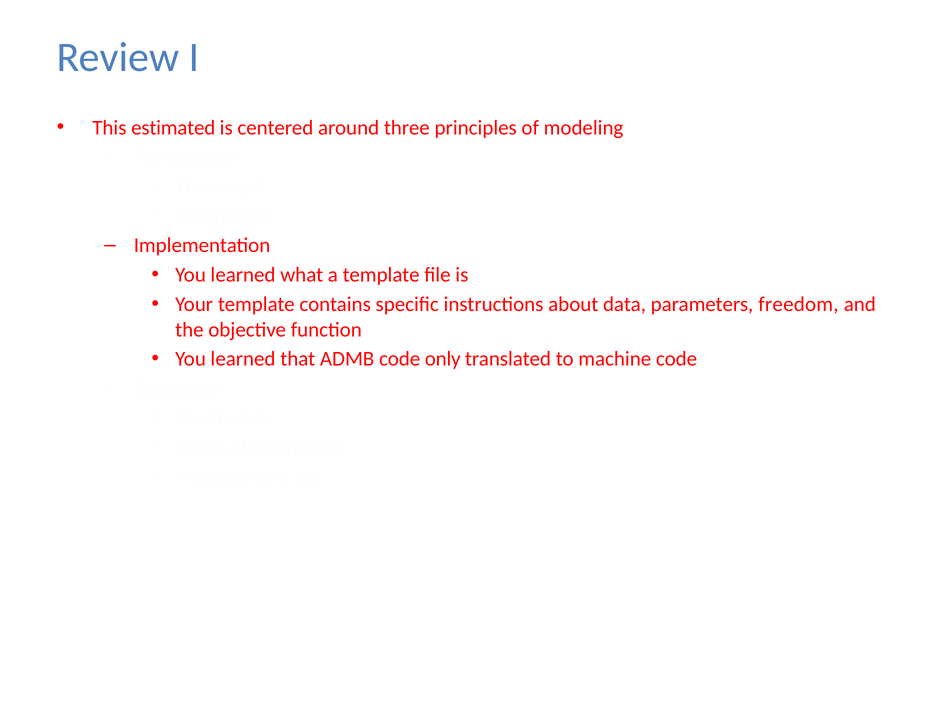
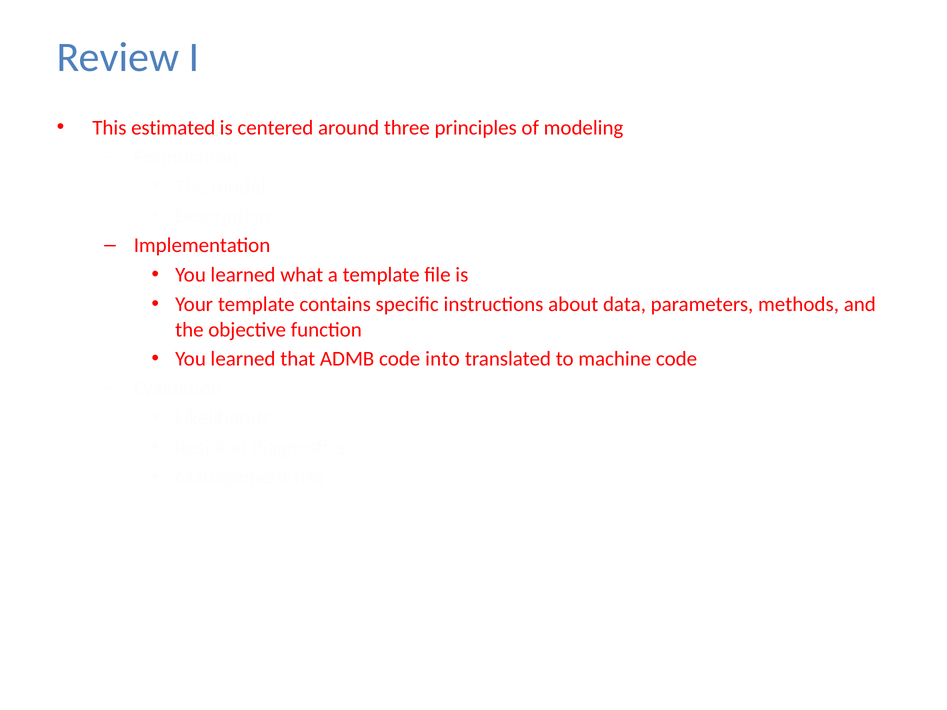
freedom: freedom -> methods (799, 304)
only: only -> into (443, 359)
